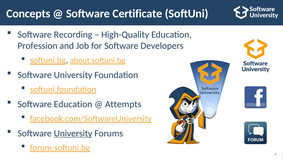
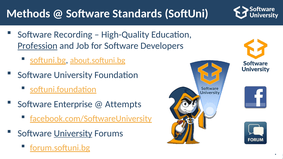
Concepts: Concepts -> Methods (28, 14)
Certificate: Certificate -> Standards (137, 14)
Profession underline: none -> present (37, 46)
Software Education: Education -> Enterprise (73, 104)
